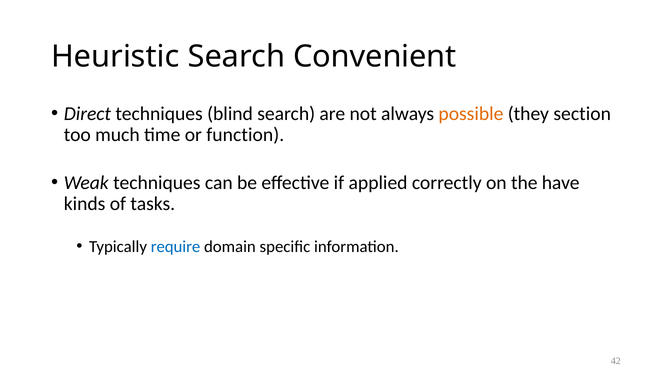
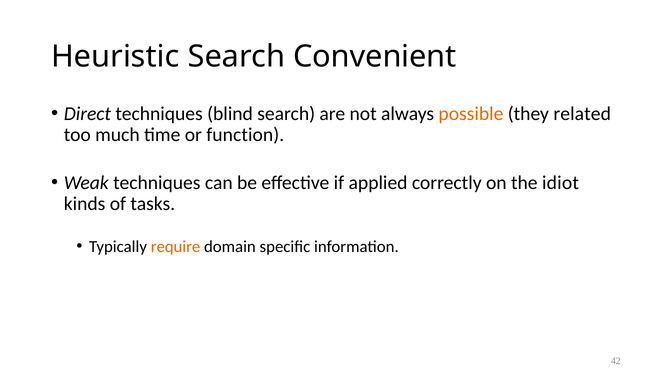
section: section -> related (582, 114)
have: have -> idiot (561, 183)
require colour: blue -> orange (176, 247)
